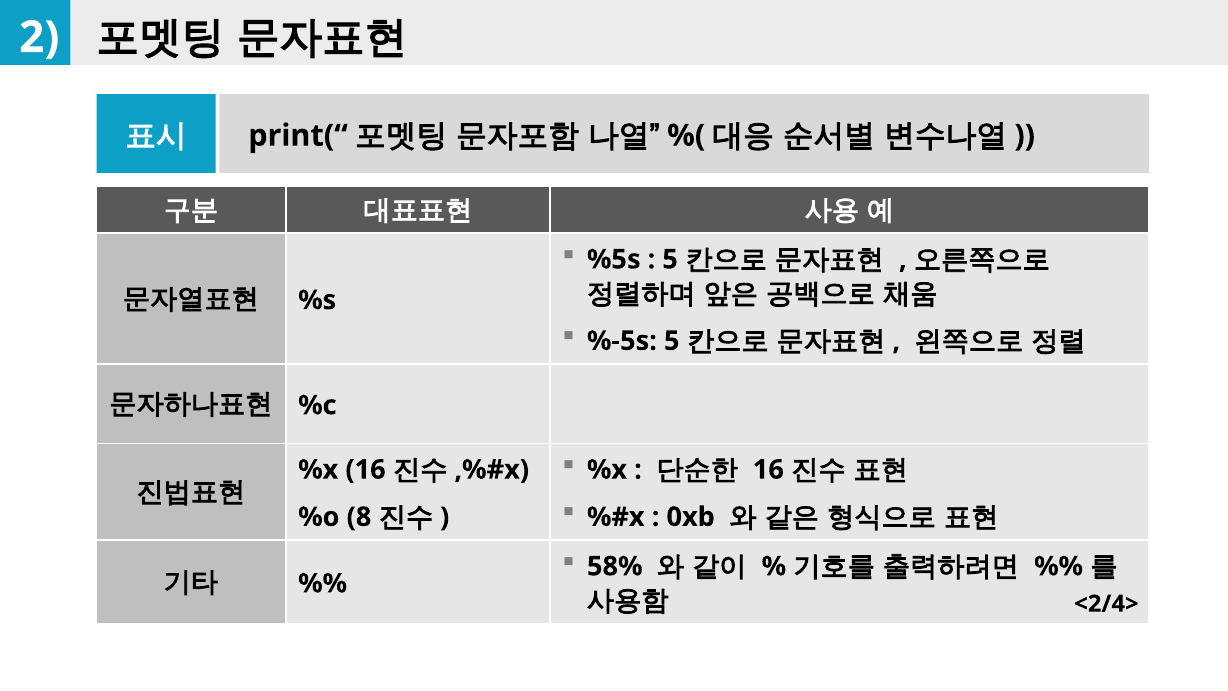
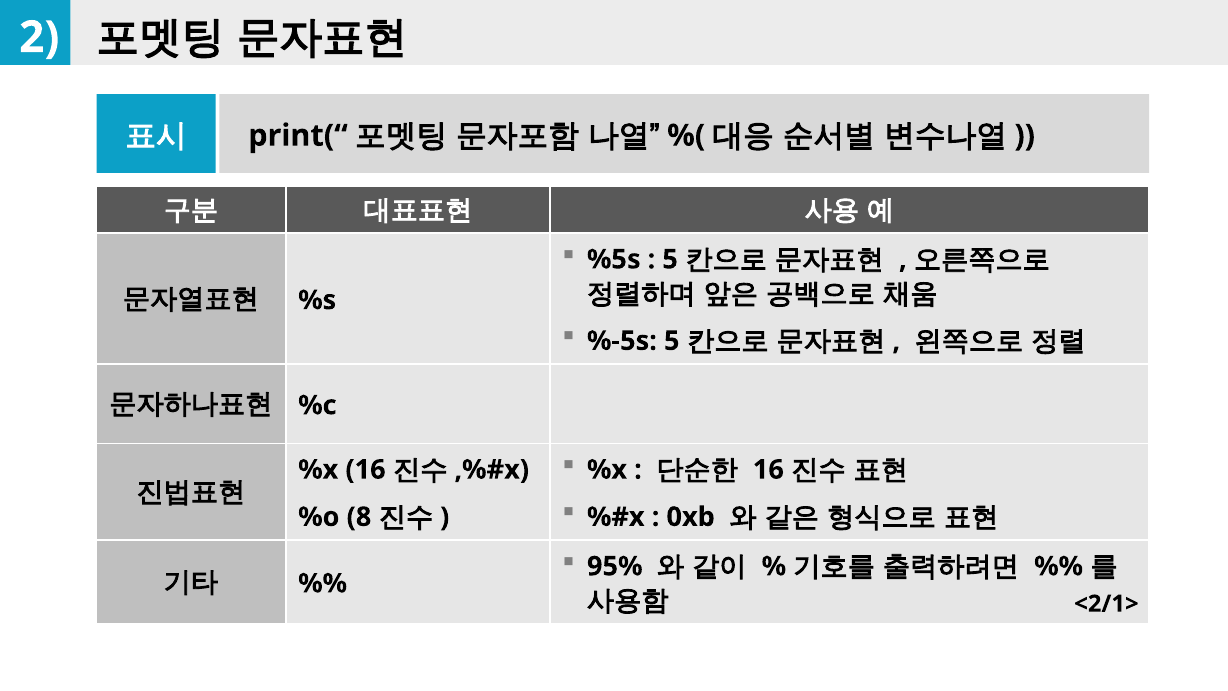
58%: 58% -> 95% (615, 566)
<2/4>: <2/4> -> <2/1> (1106, 604)
